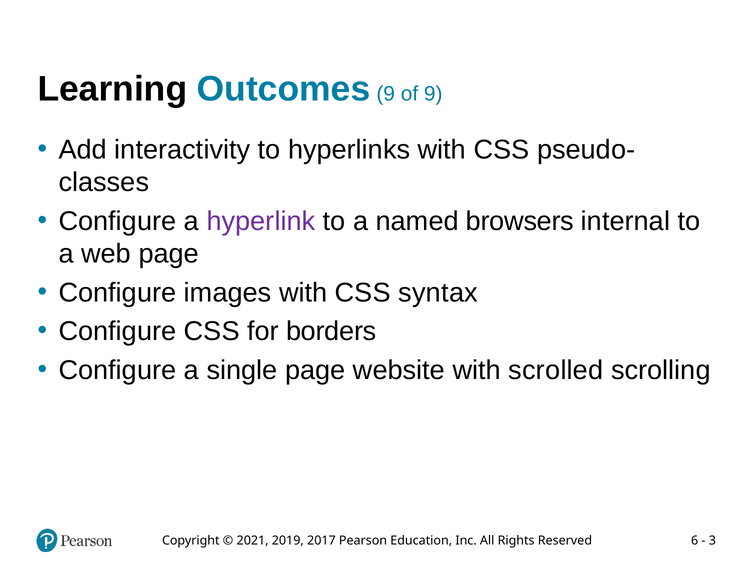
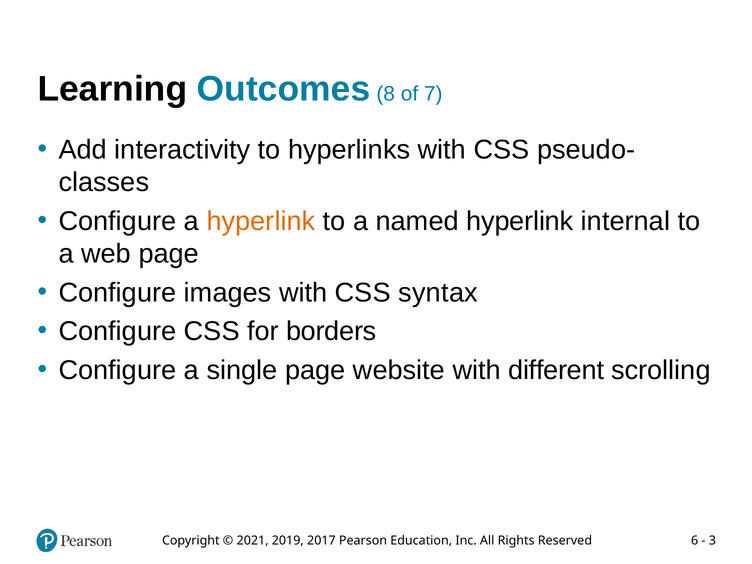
Outcomes 9: 9 -> 8 (386, 94)
of 9: 9 -> 7 (433, 94)
hyperlink colour: purple -> orange (261, 221)
named browsers: browsers -> hyperlink (520, 221)
scrolled: scrolled -> different (556, 370)
